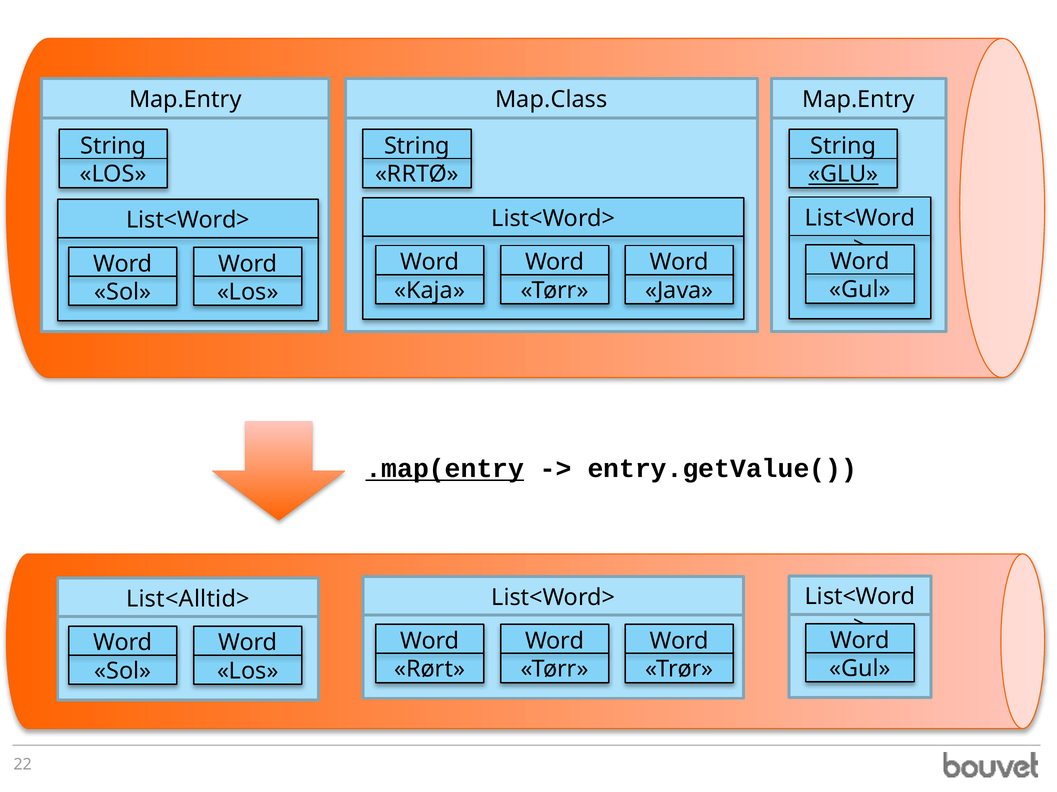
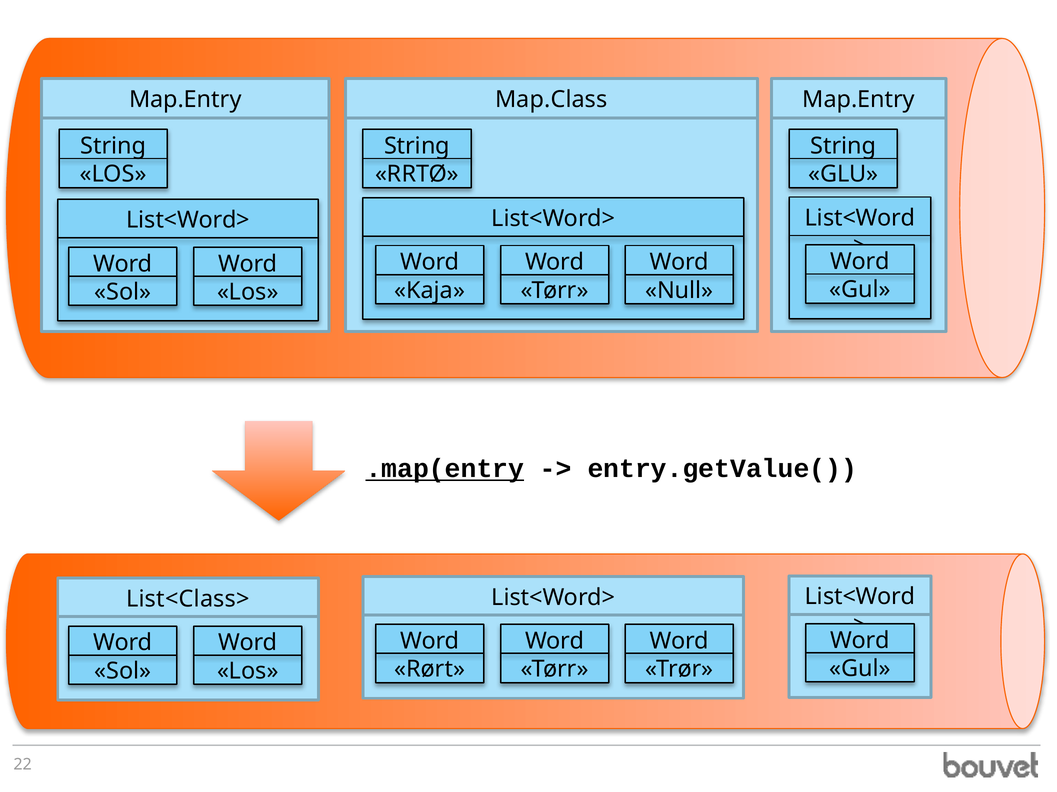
GLU underline: present -> none (843, 174)
Java: Java -> Null (679, 291)
List<Alltid>: List<Alltid> -> List<Class> (188, 600)
